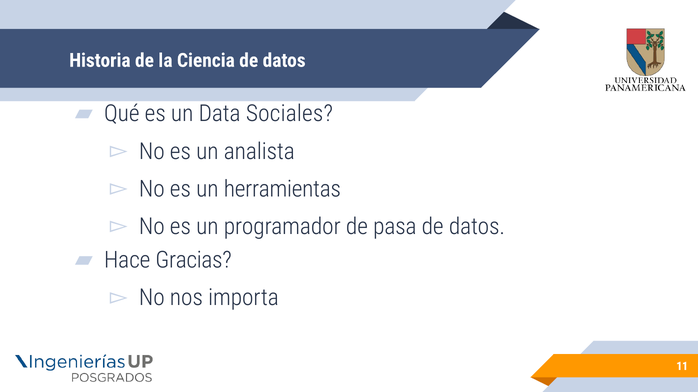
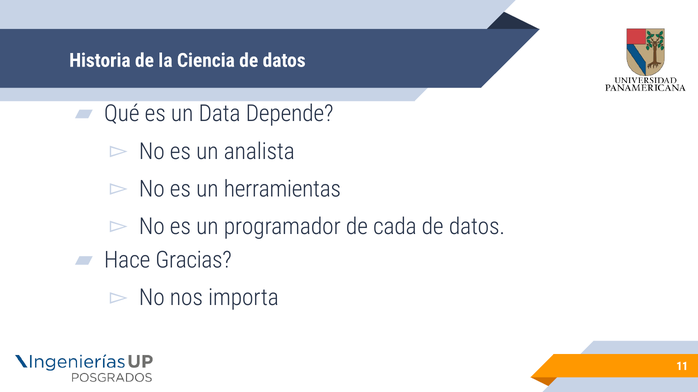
Sociales: Sociales -> Depende (290, 114)
pasa: pasa -> cada (395, 227)
